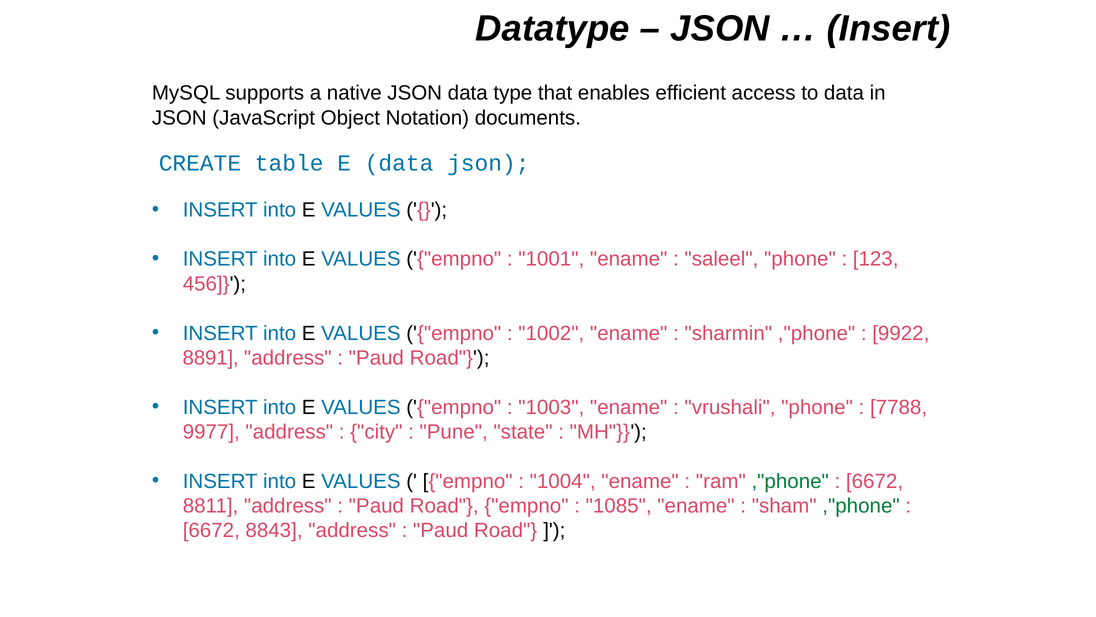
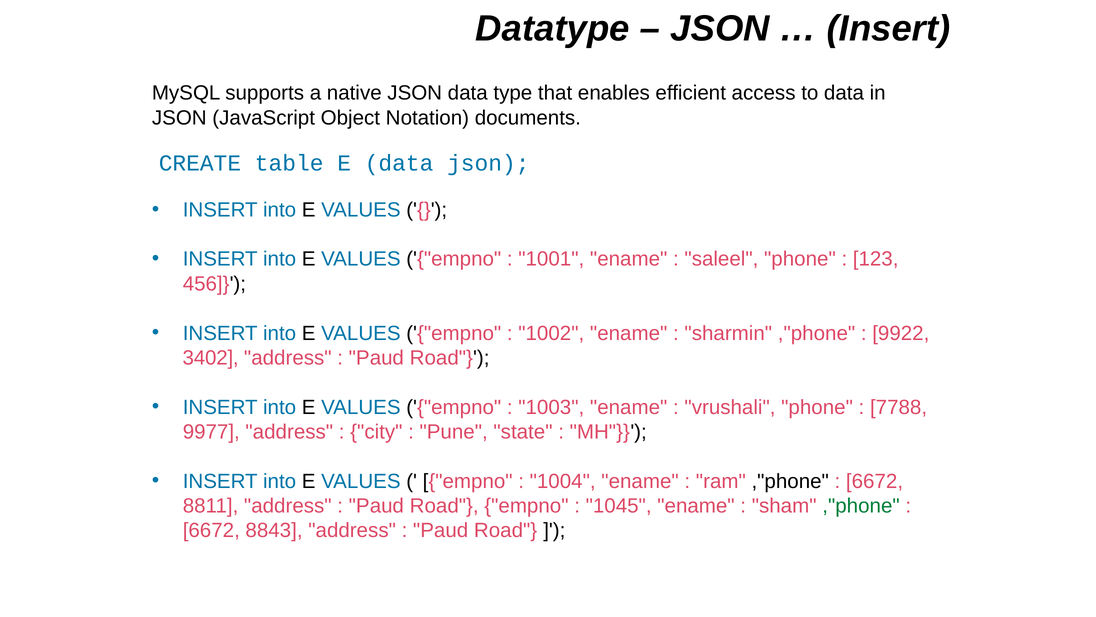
8891: 8891 -> 3402 (211, 358)
,"phone colour: green -> black (790, 481)
1085: 1085 -> 1045 (619, 506)
